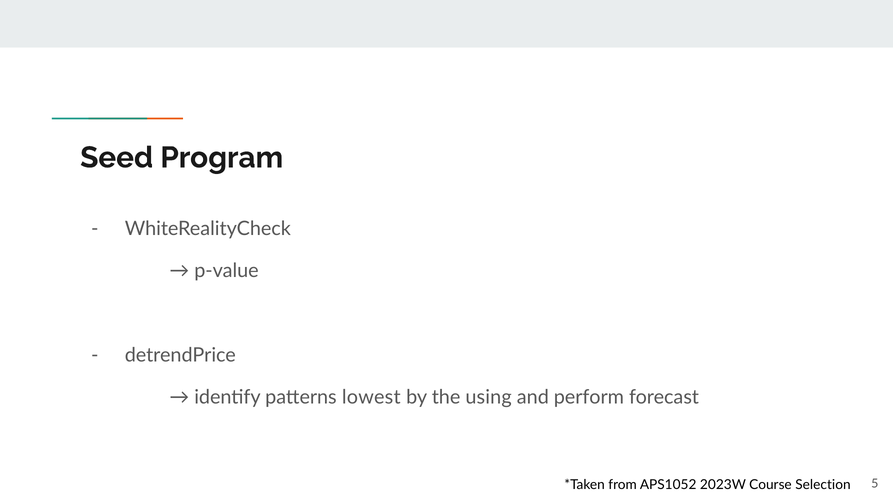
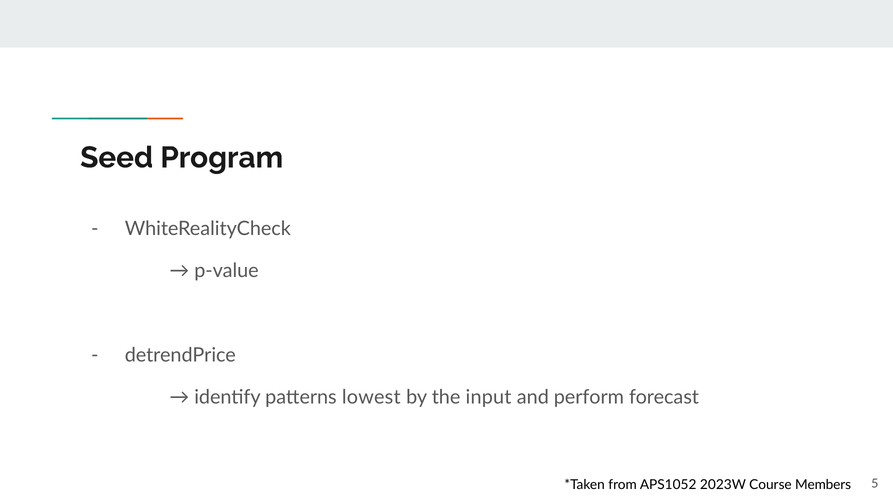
using: using -> input (489, 398)
Selection: Selection -> Members (823, 485)
